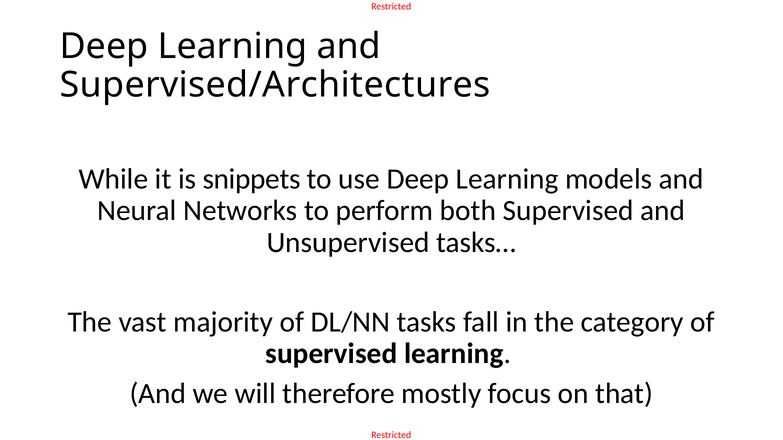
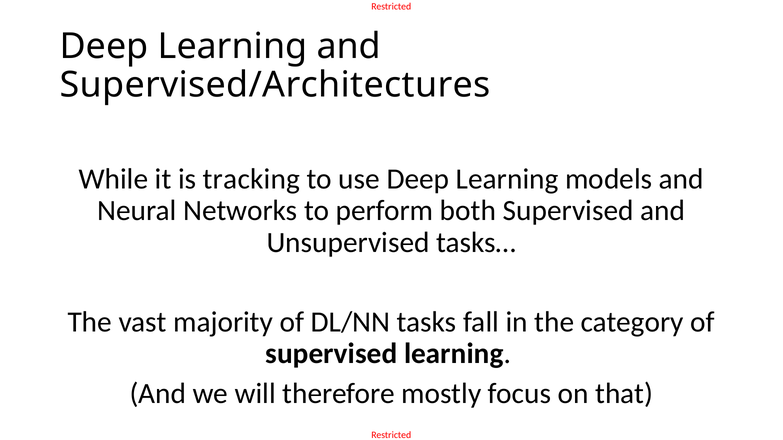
snippets: snippets -> tracking (251, 179)
